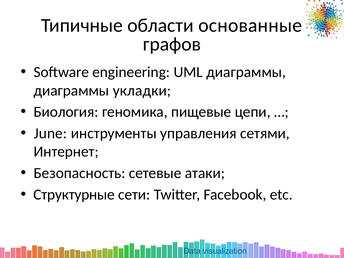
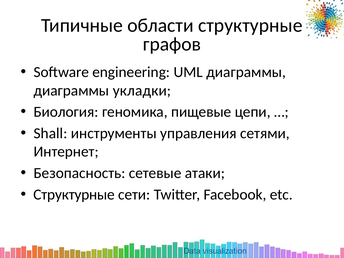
области основанные: основанные -> структурные (250, 25)
June: June -> Shall (50, 133)
